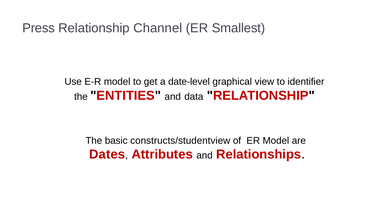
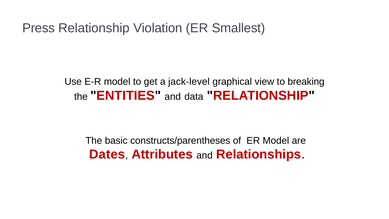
Channel: Channel -> Violation (158, 28)
date-level: date-level -> jack-level (189, 82)
identifier: identifier -> breaking (306, 82)
constructs/studentview: constructs/studentview -> constructs/parentheses (180, 140)
